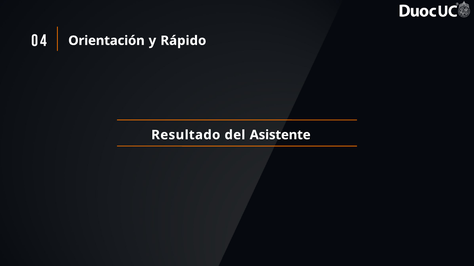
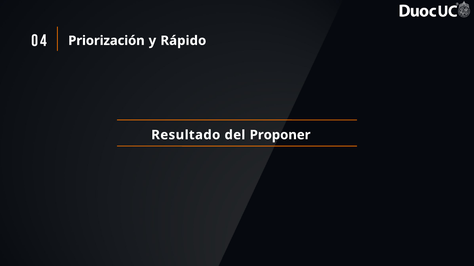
Orientación: Orientación -> Priorización (106, 41)
Asistente: Asistente -> Proponer (280, 135)
